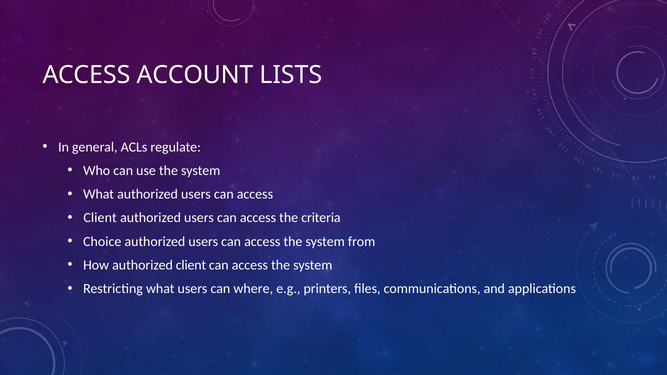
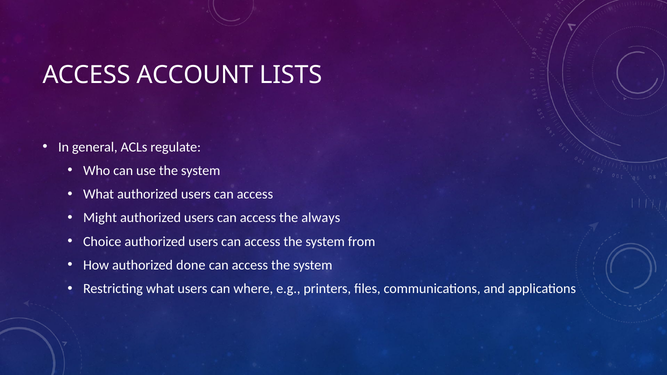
Client: Client -> Might (100, 218)
criteria: criteria -> always (321, 218)
authorized client: client -> done (191, 265)
